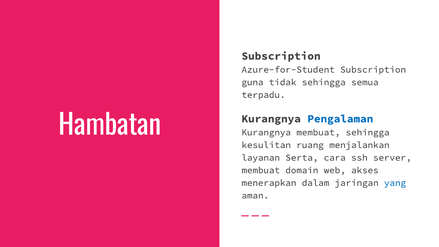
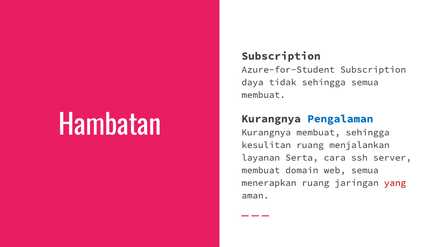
guna: guna -> daya (253, 82)
terpadu: terpadu -> membuat (263, 95)
web akses: akses -> semua (365, 170)
menerapkan dalam: dalam -> ruang (316, 183)
yang colour: blue -> red (395, 183)
